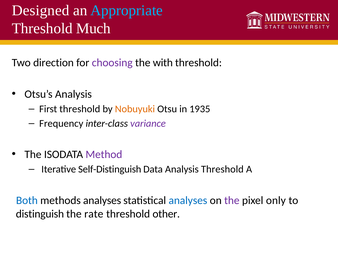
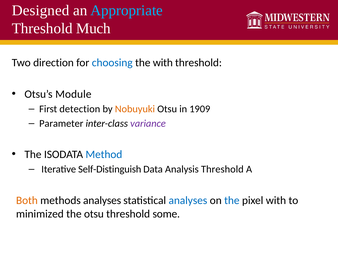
choosing colour: purple -> blue (112, 63)
Otsu’s Analysis: Analysis -> Module (73, 94)
First threshold: threshold -> detection (80, 109)
1935: 1935 -> 1909 (200, 109)
Frequency: Frequency -> Parameter (61, 124)
Method colour: purple -> blue (104, 155)
Both colour: blue -> orange (27, 201)
the colour: purple -> blue (232, 201)
pixel only: only -> with (276, 201)
distinguish: distinguish -> minimized (40, 214)
the rate: rate -> otsu (94, 214)
other: other -> some (166, 214)
